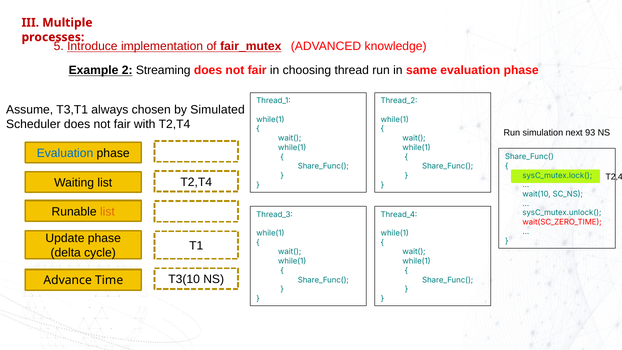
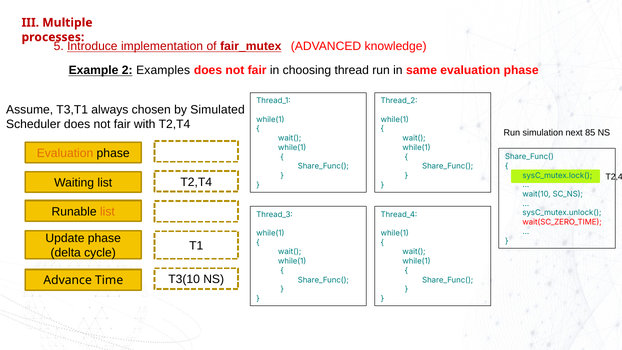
Streaming: Streaming -> Examples (163, 70)
93: 93 -> 85 (590, 133)
Evaluation colour: blue -> orange (65, 153)
